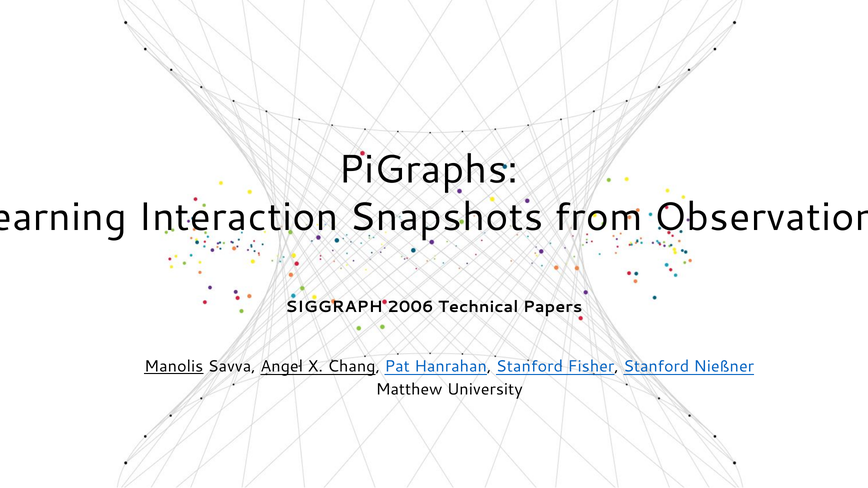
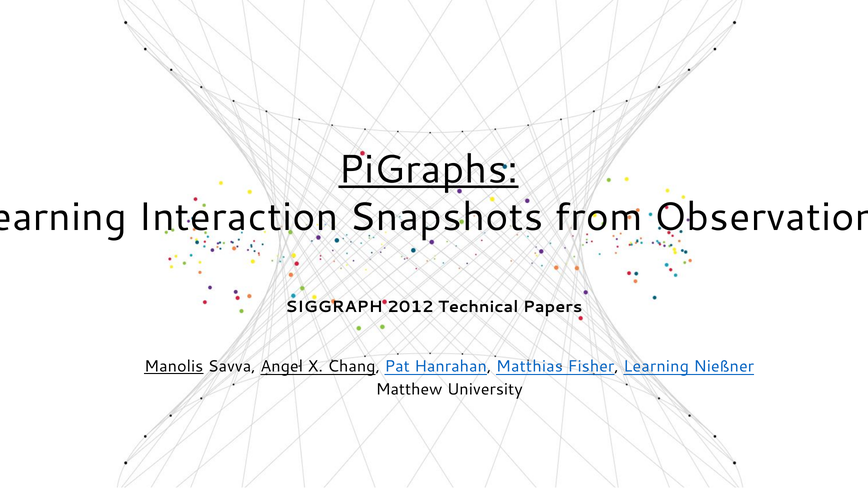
PiGraphs underline: none -> present (428, 170)
2006: 2006 -> 2012 (410, 307)
Hanrahan Stanford: Stanford -> Matthias (529, 366)
Fisher Stanford: Stanford -> Learning (656, 366)
